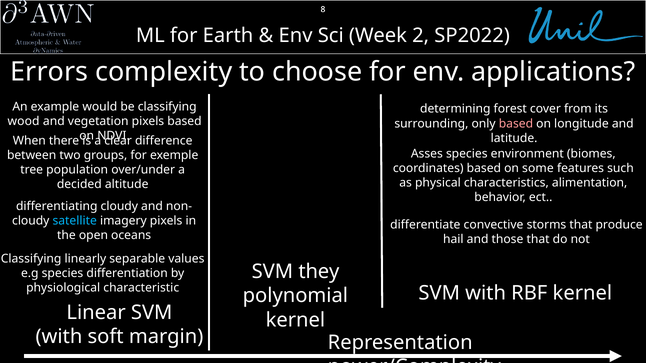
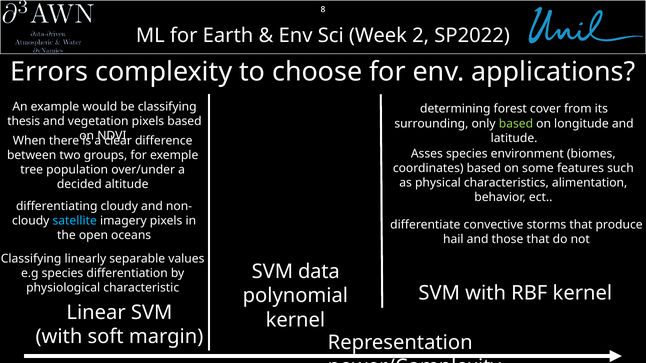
wood: wood -> thesis (24, 121)
based colour: pink -> light green (516, 124)
they: they -> data (319, 272)
